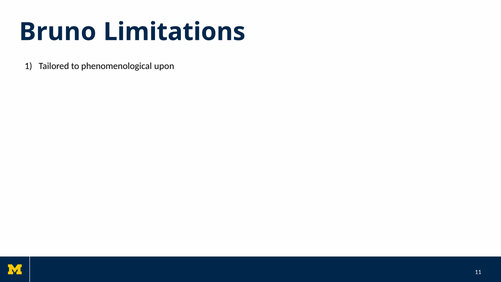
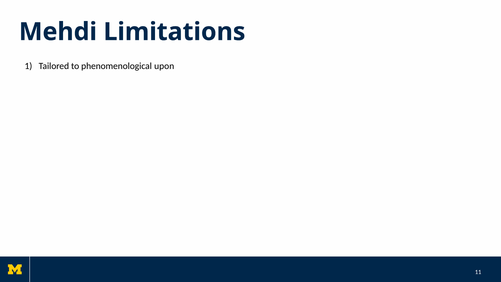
Bruno: Bruno -> Mehdi (58, 32)
